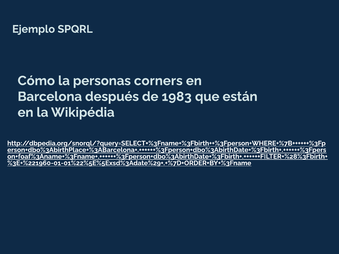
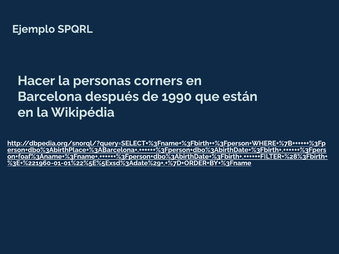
Cómo: Cómo -> Hacer (36, 81)
1983: 1983 -> 1990 (177, 97)
